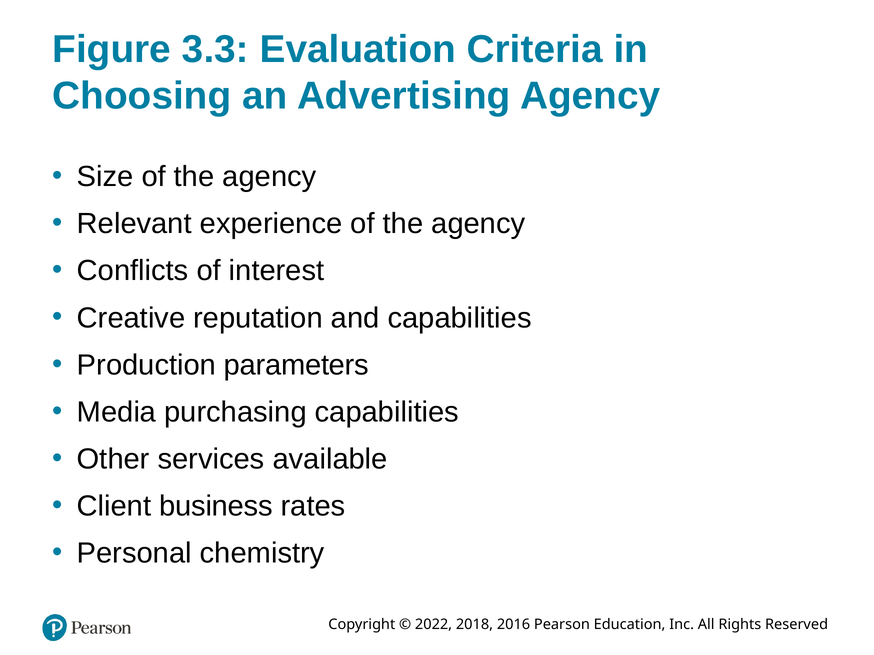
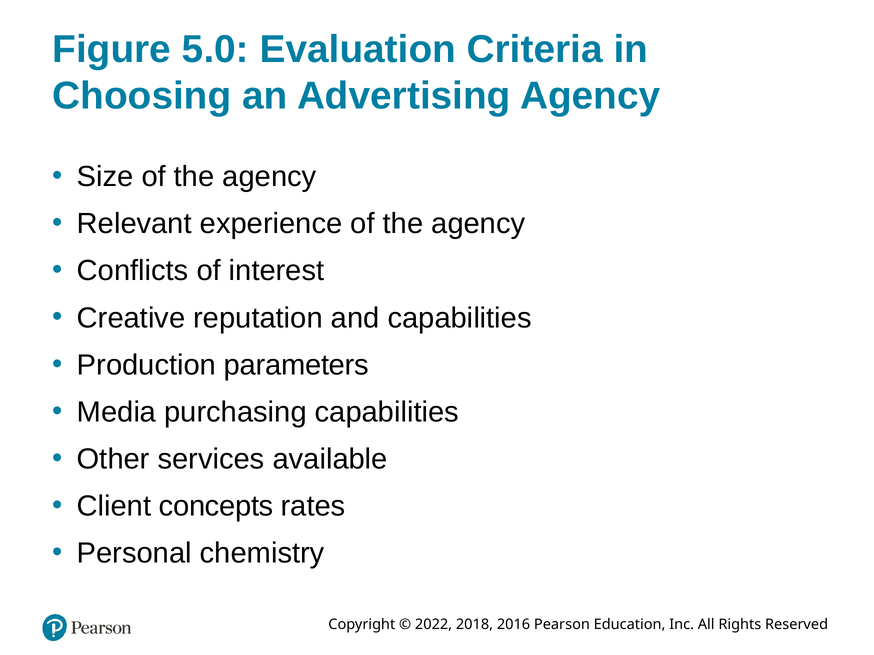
3.3: 3.3 -> 5.0 (215, 49)
business: business -> concepts (216, 507)
